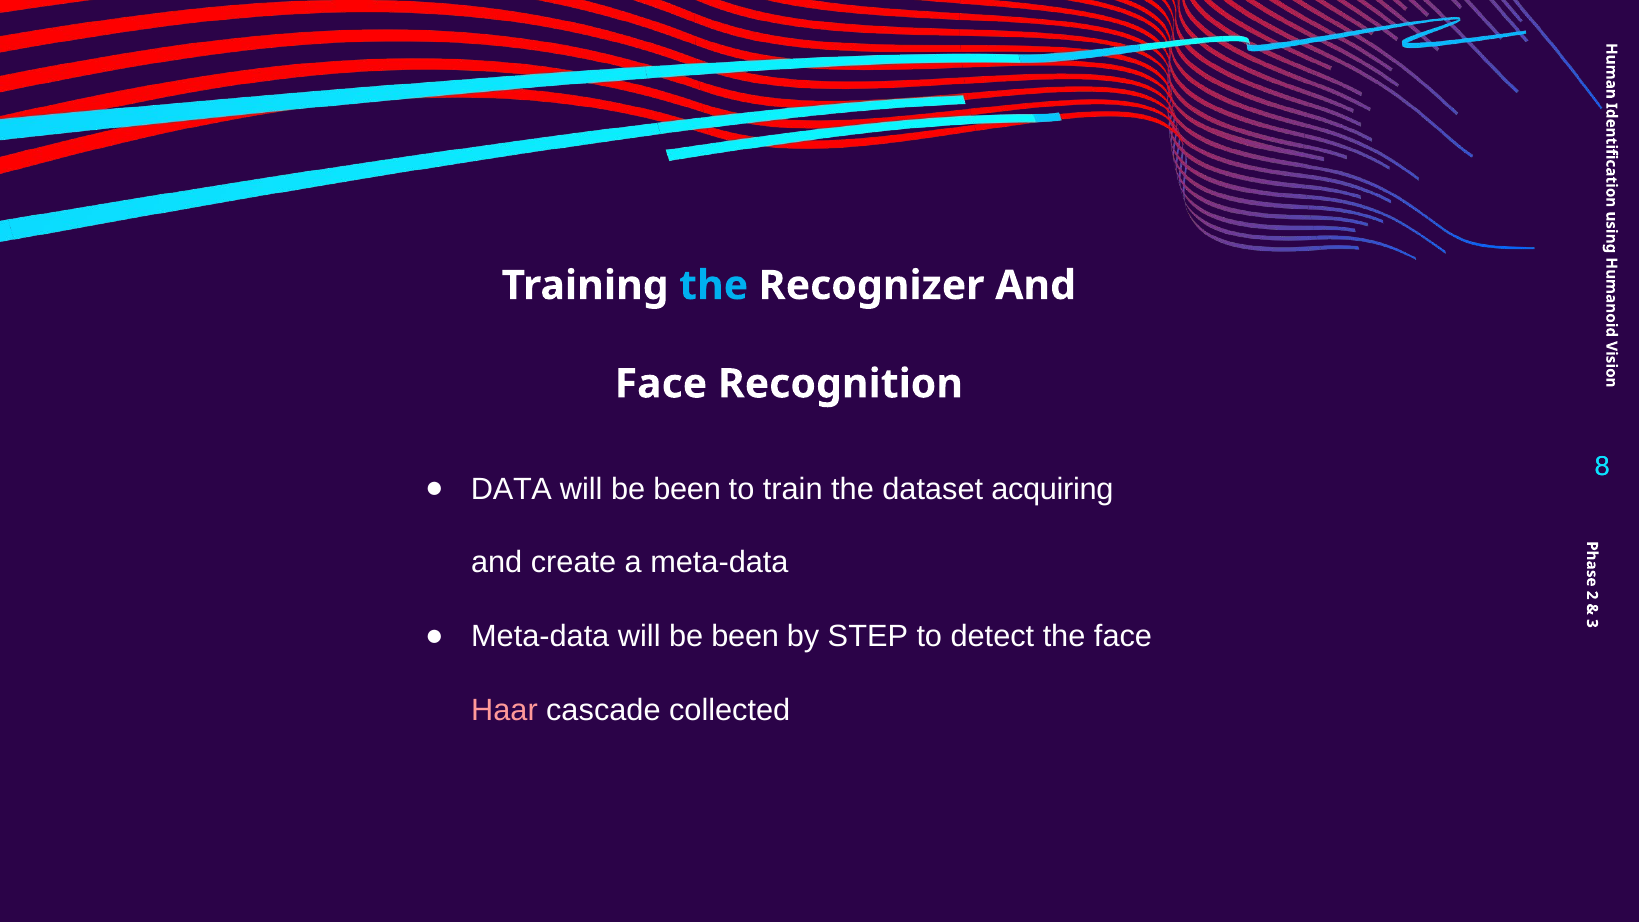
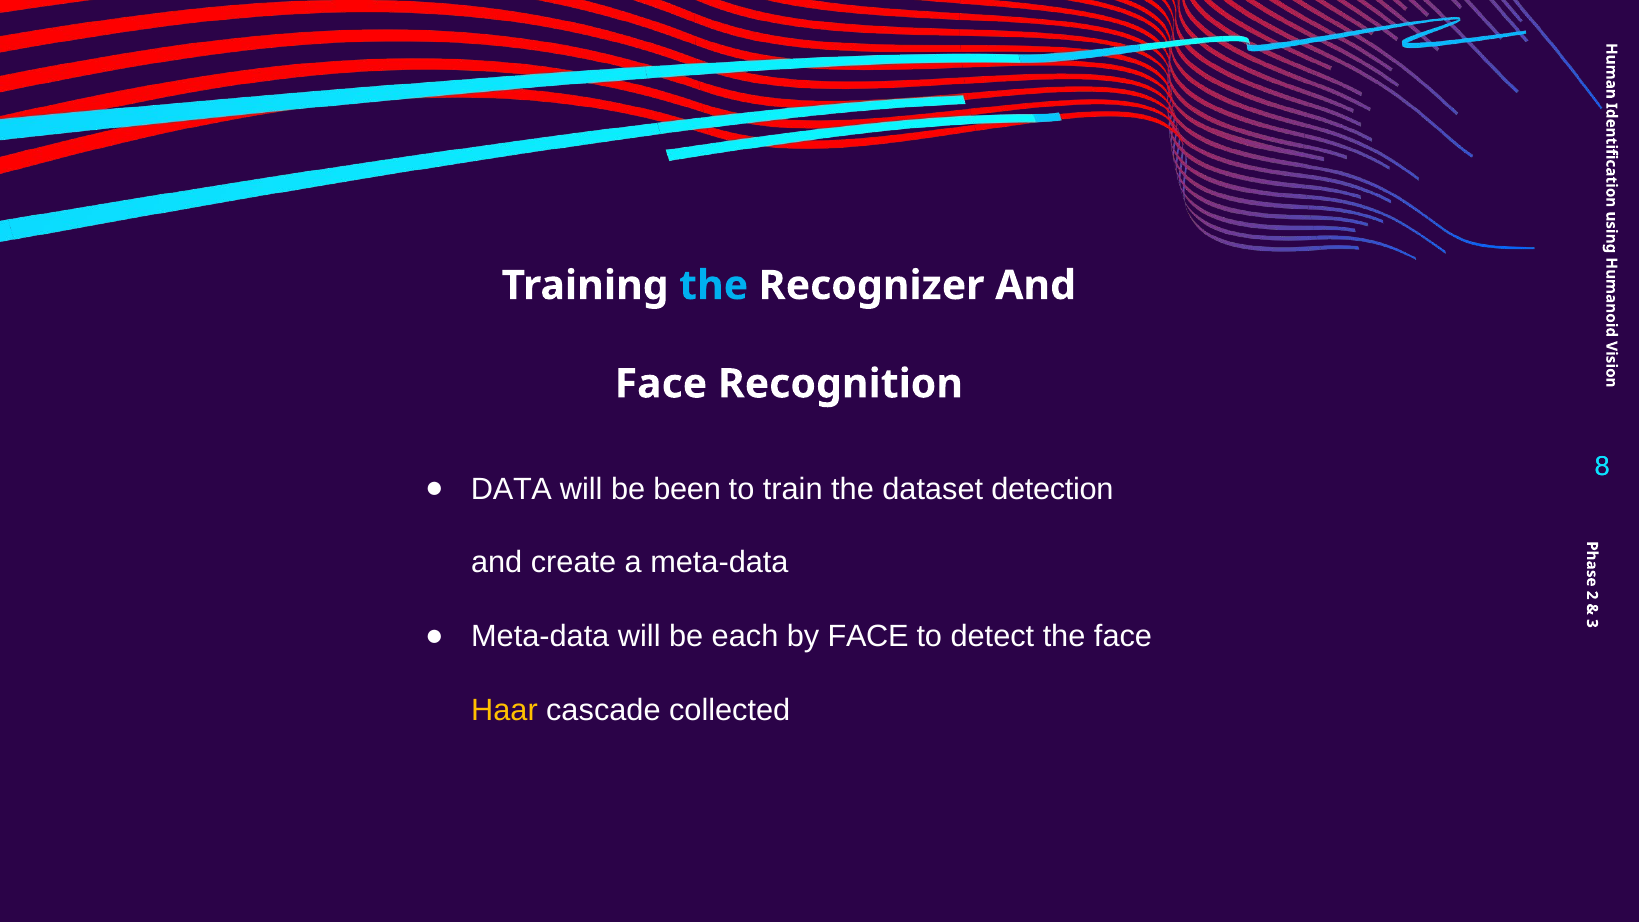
acquiring: acquiring -> detection (1052, 489)
Meta-data will be been: been -> each (745, 637)
by STEP: STEP -> FACE (868, 637)
Haar colour: pink -> yellow (504, 710)
